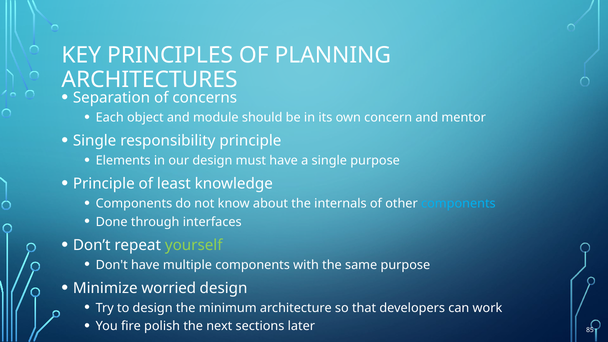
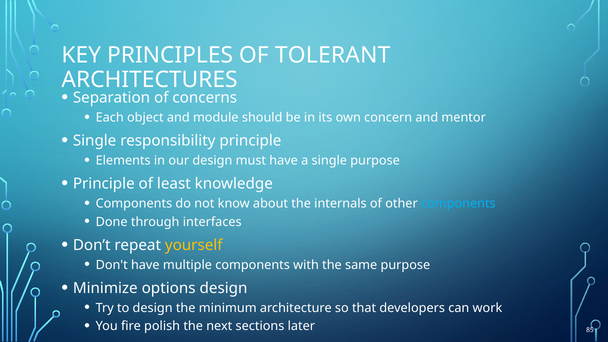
PLANNING: PLANNING -> TOLERANT (333, 55)
yourself colour: light green -> yellow (194, 245)
worried: worried -> options (169, 288)
